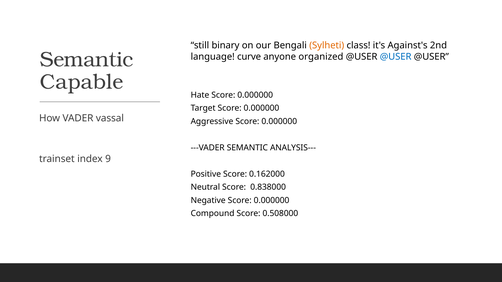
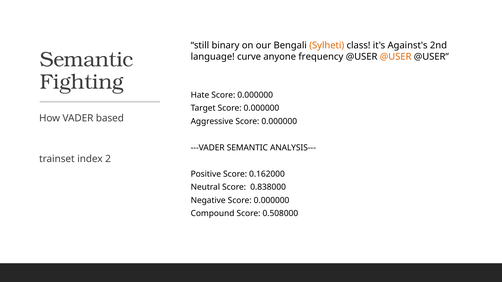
organized: organized -> frequency (321, 57)
@USER colour: blue -> orange (396, 57)
Capable: Capable -> Fighting (82, 82)
vassal: vassal -> based (110, 118)
9: 9 -> 2 (108, 159)
